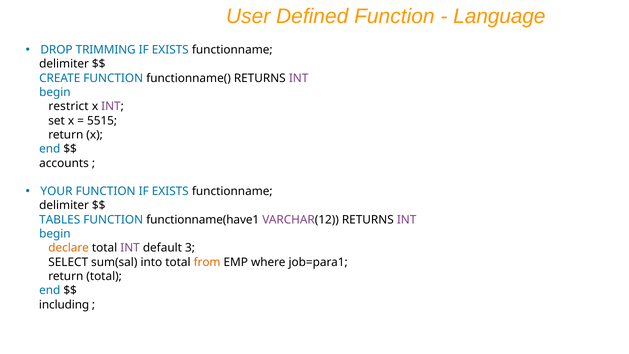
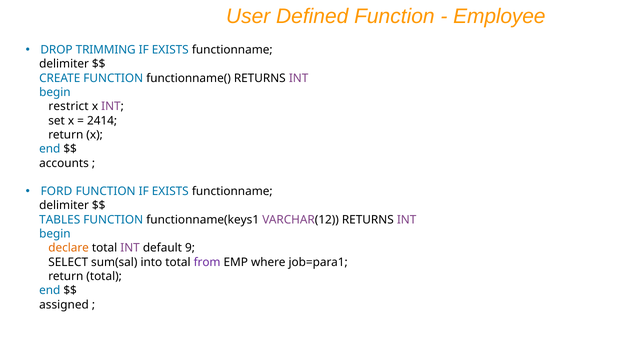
Language: Language -> Employee (499, 16)
5515: 5515 -> 2414 (102, 121)
YOUR: YOUR -> FORD (56, 191)
functionname(have1: functionname(have1 -> functionname(keys1 (203, 220)
3: 3 -> 9 (190, 248)
from colour: orange -> purple (207, 262)
including: including -> assigned (64, 305)
